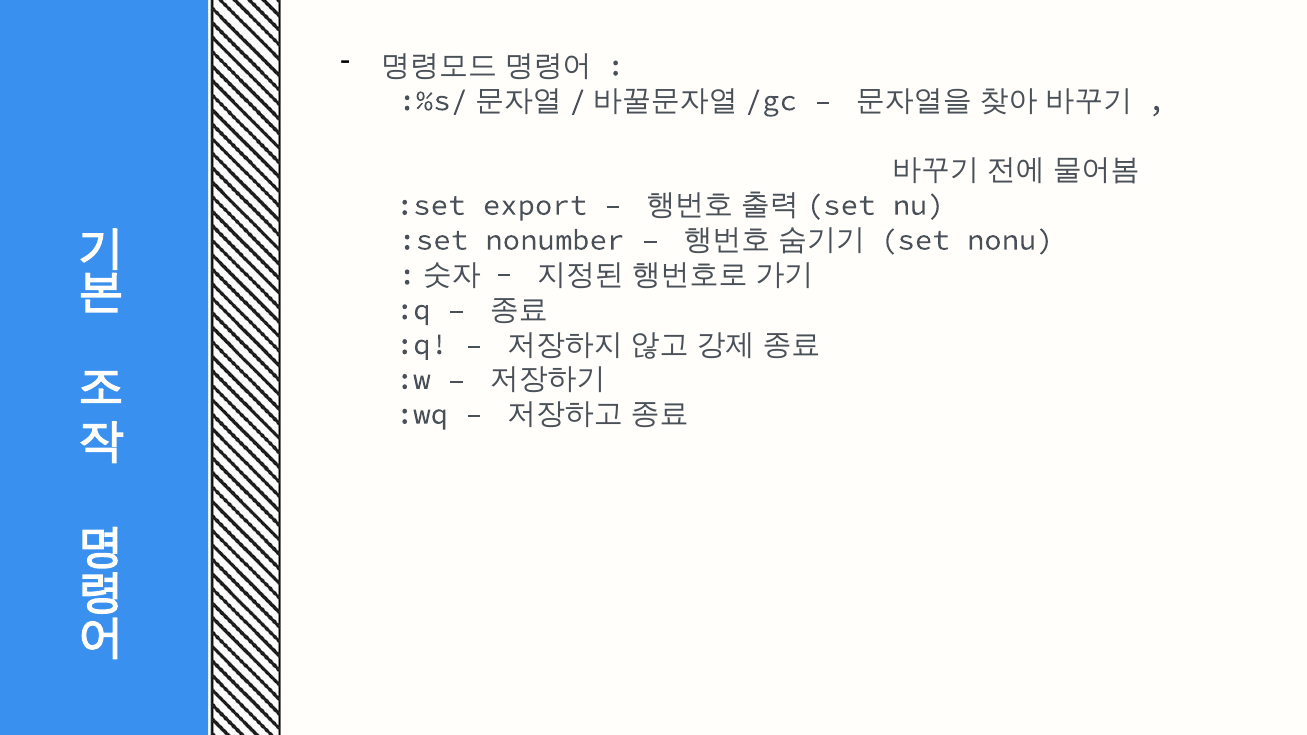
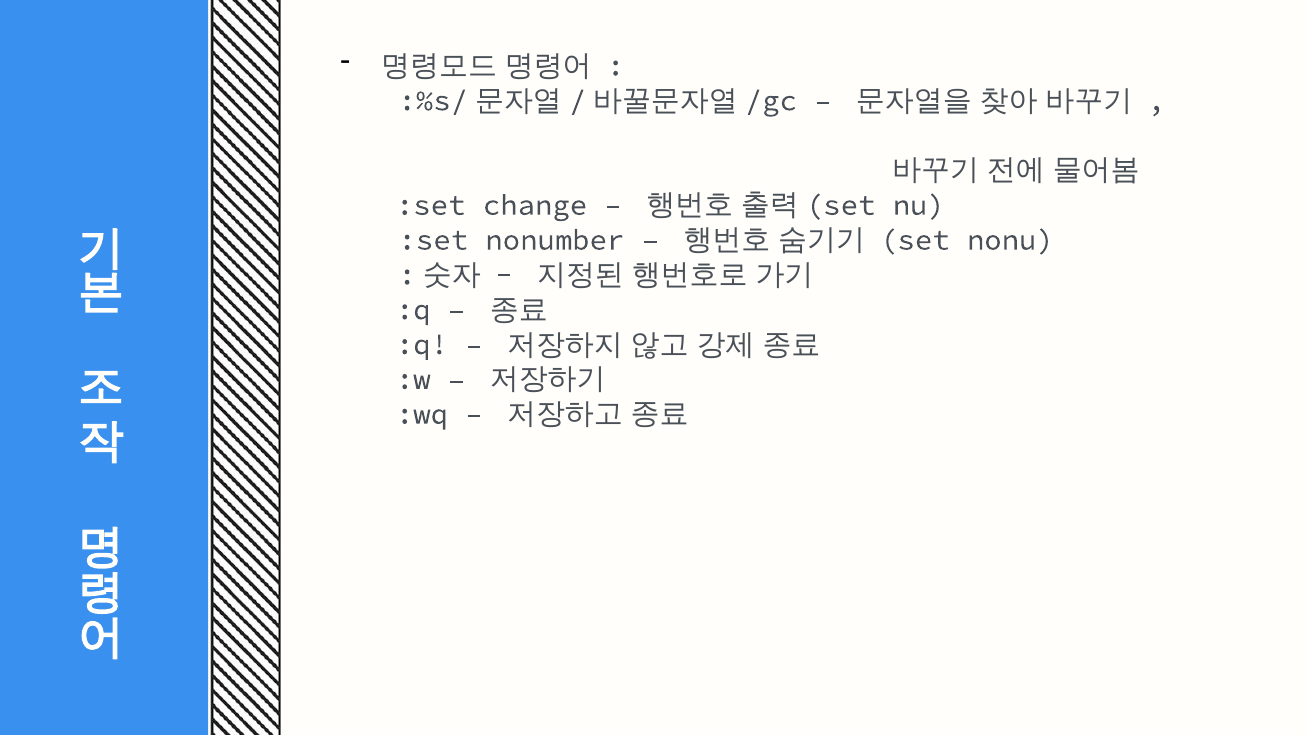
export: export -> change (535, 205)
